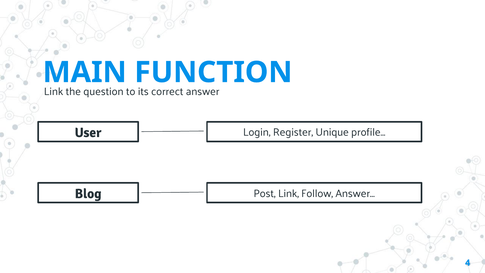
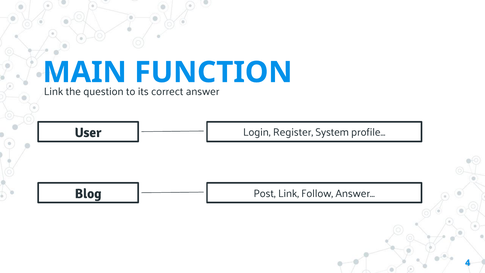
Unique: Unique -> System (332, 132)
